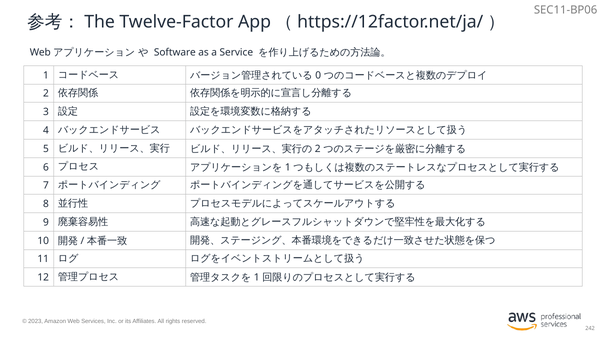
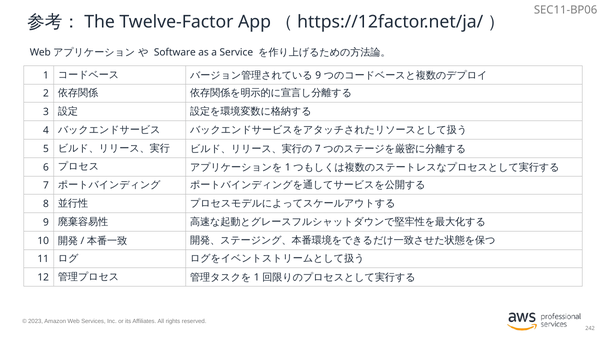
0: 0 -> 9 (318, 75)
2: 2 -> 7 (318, 149)
